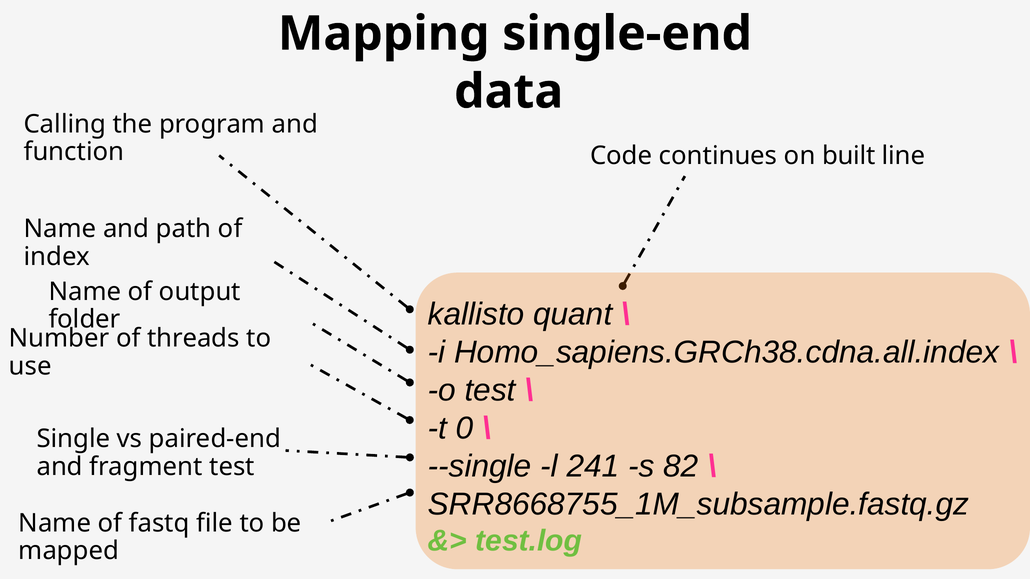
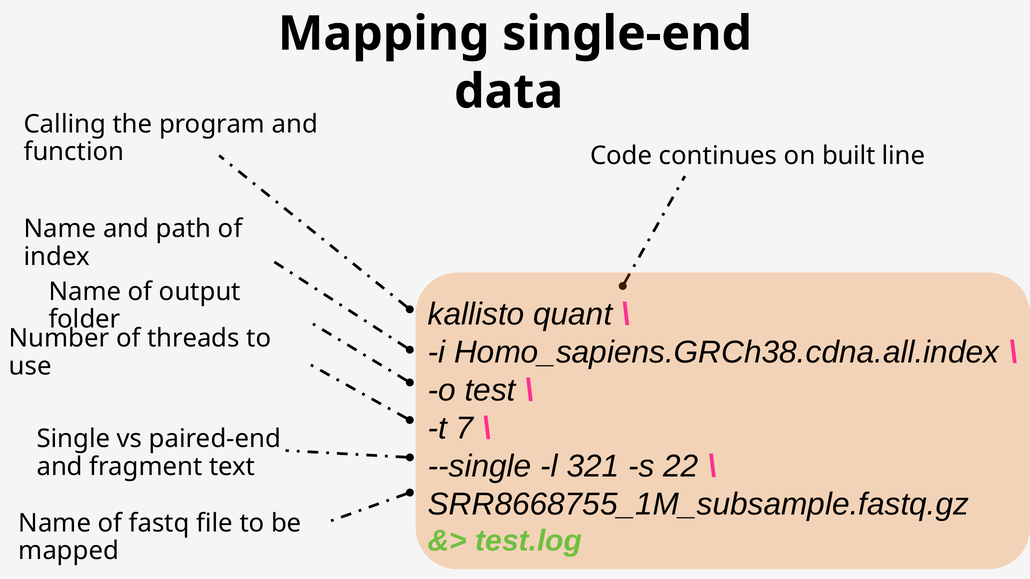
0: 0 -> 7 (465, 429)
241: 241 -> 321 (593, 467)
82: 82 -> 22 (681, 467)
fragment test: test -> text (232, 467)
